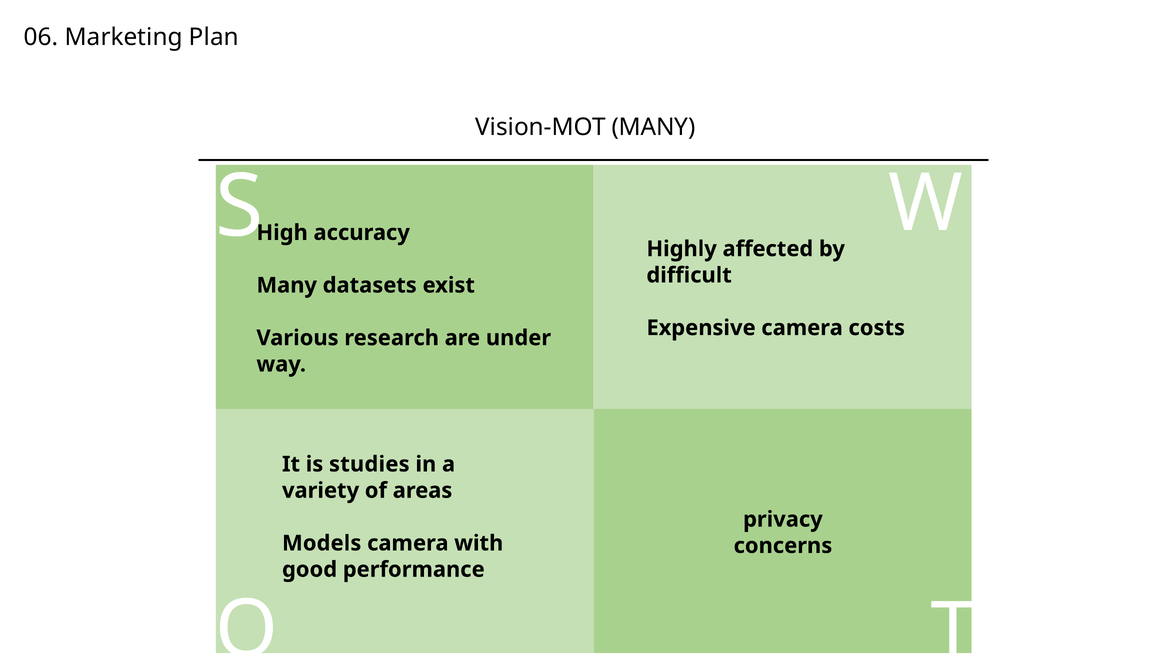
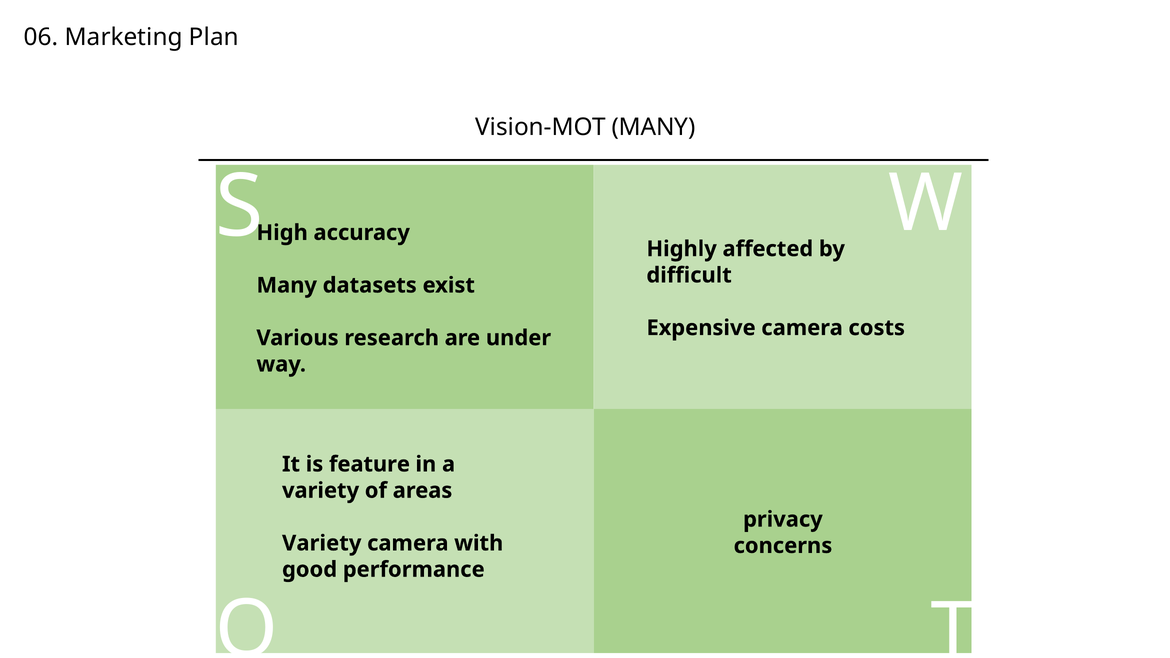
studies: studies -> feature (369, 464)
Models: Models -> Variety (322, 543)
